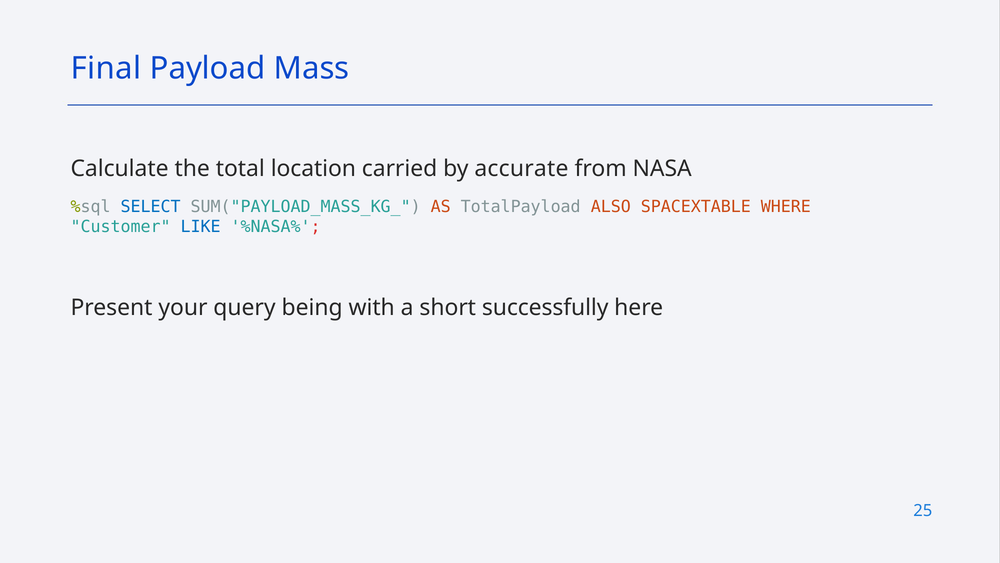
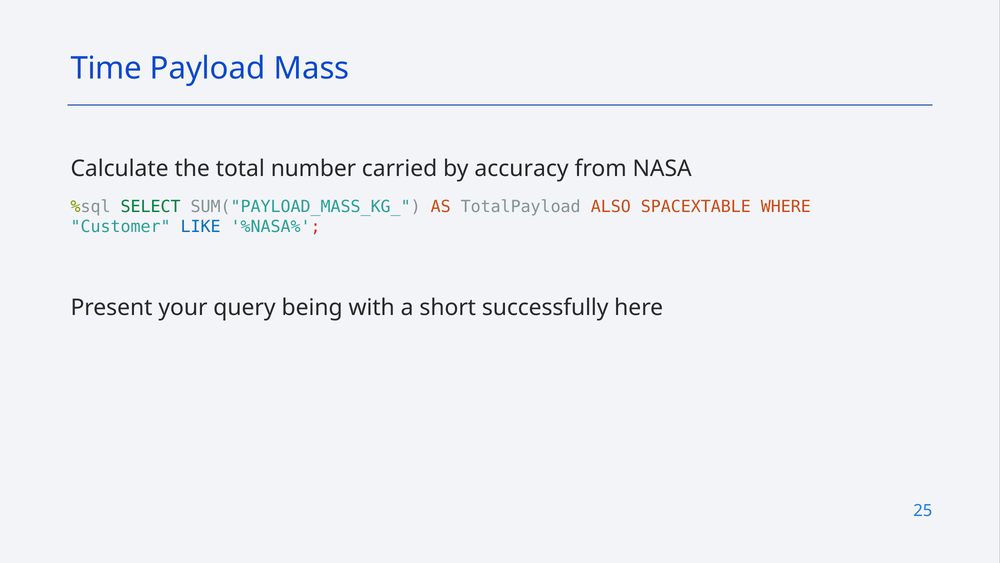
Final: Final -> Time (106, 68)
location: location -> number (313, 169)
accurate: accurate -> accuracy (522, 169)
SELECT colour: blue -> green (151, 207)
